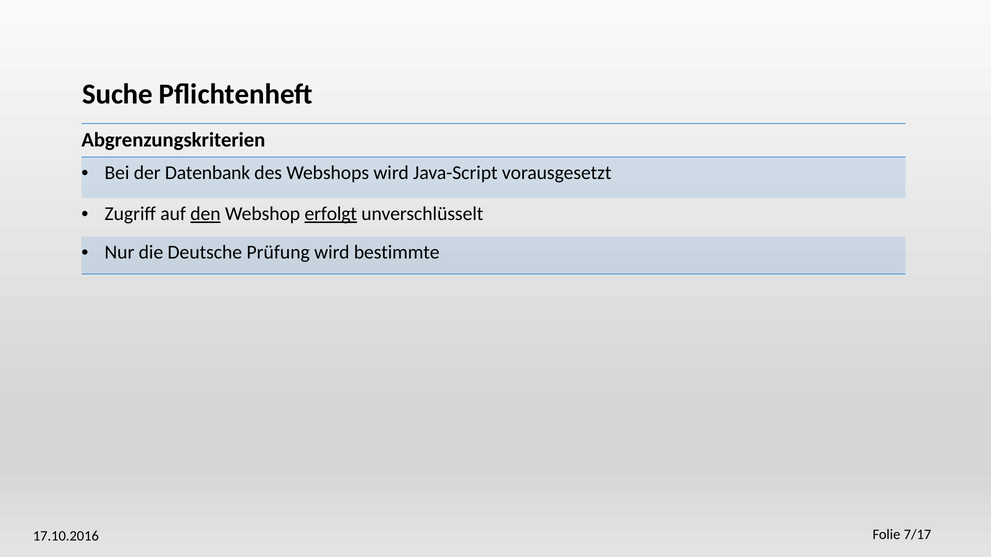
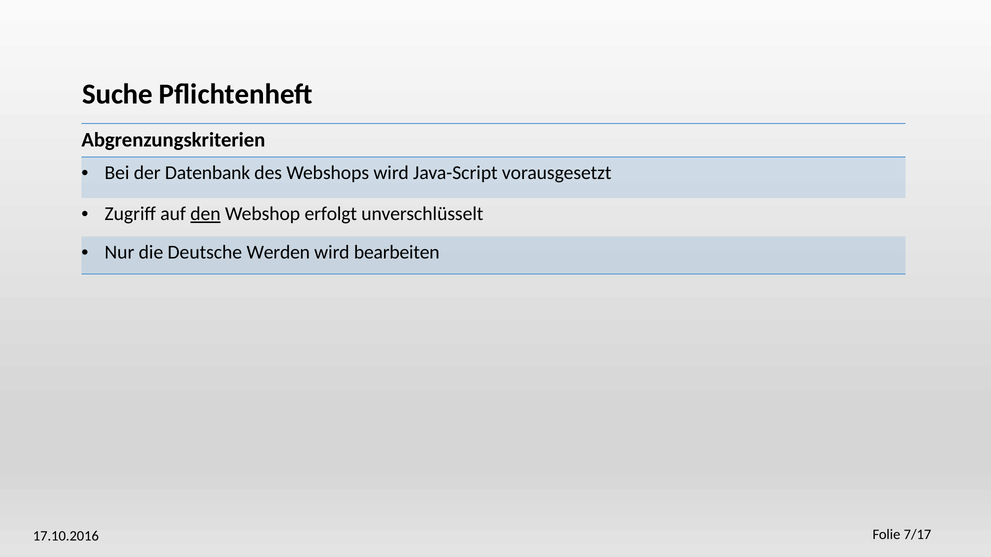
erfolgt underline: present -> none (331, 214)
Prüfung: Prüfung -> Werden (278, 253)
bestimmte: bestimmte -> bearbeiten (397, 253)
